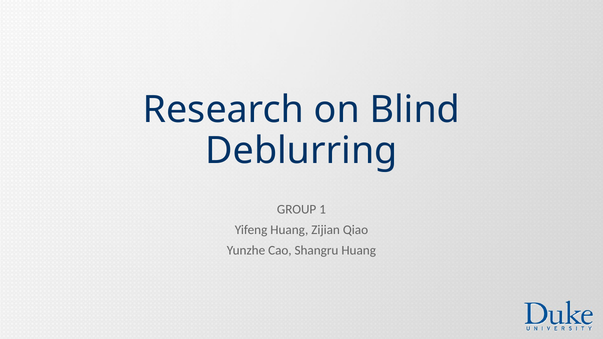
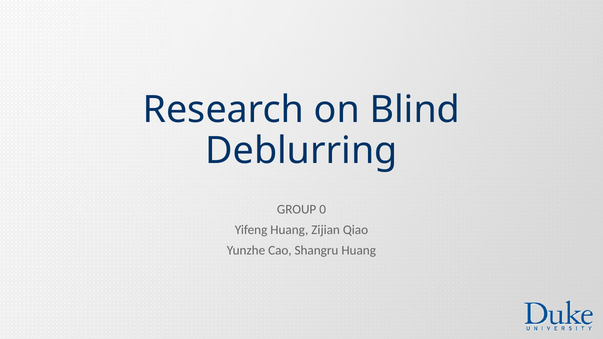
1: 1 -> 0 (323, 210)
